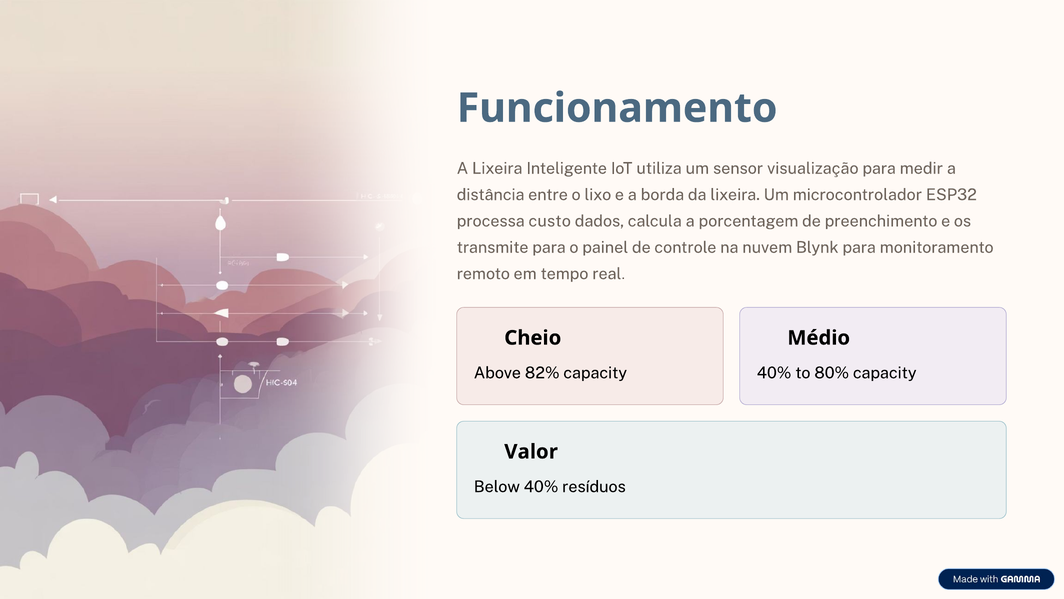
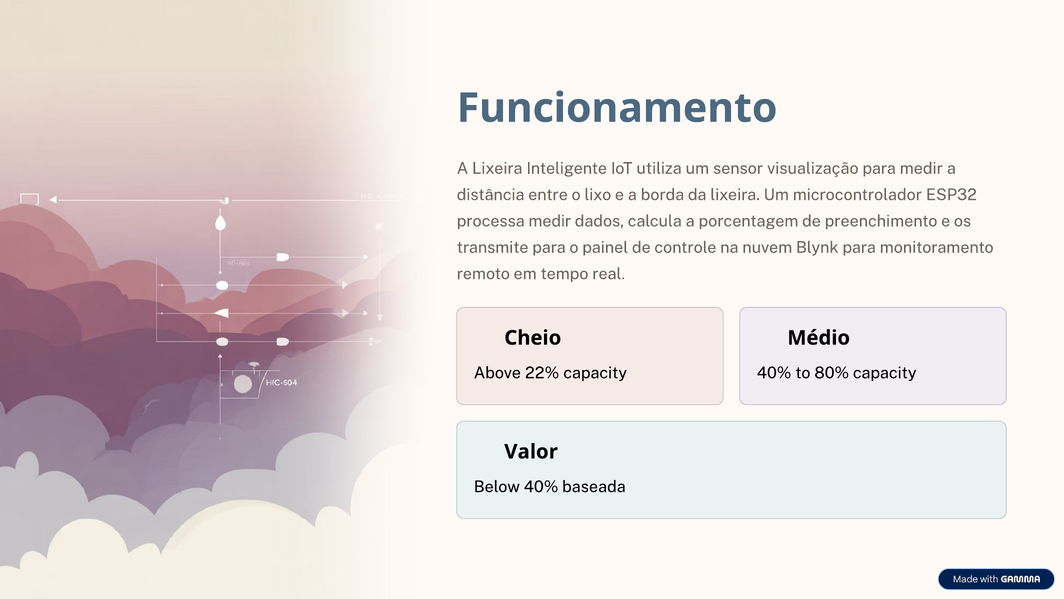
processa custo: custo -> medir (550, 221)
82%: 82% -> 22% (542, 373)
resíduos: resíduos -> baseada (594, 486)
